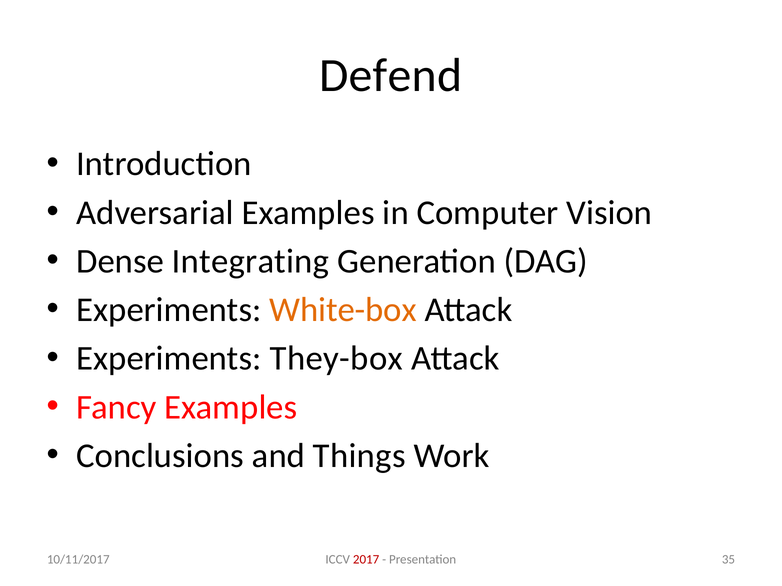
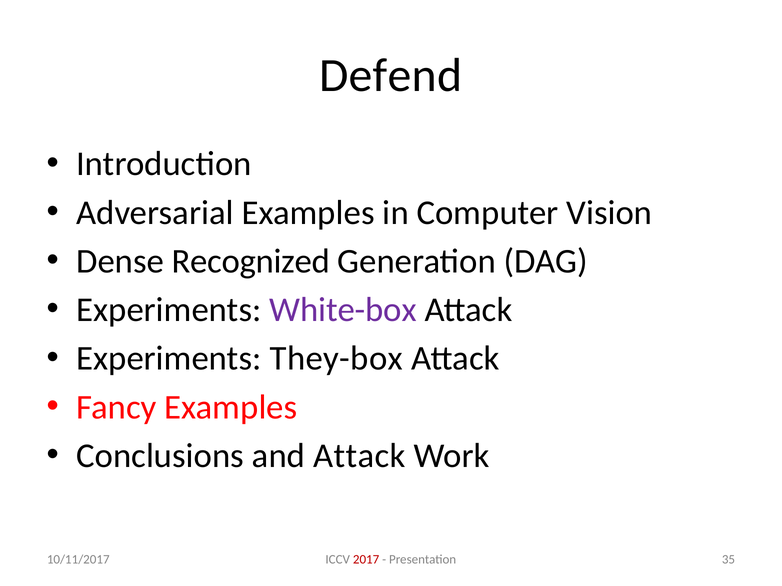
Integrating: Integrating -> Recognized (251, 261)
White-box colour: orange -> purple (343, 310)
and Things: Things -> Attack (359, 456)
